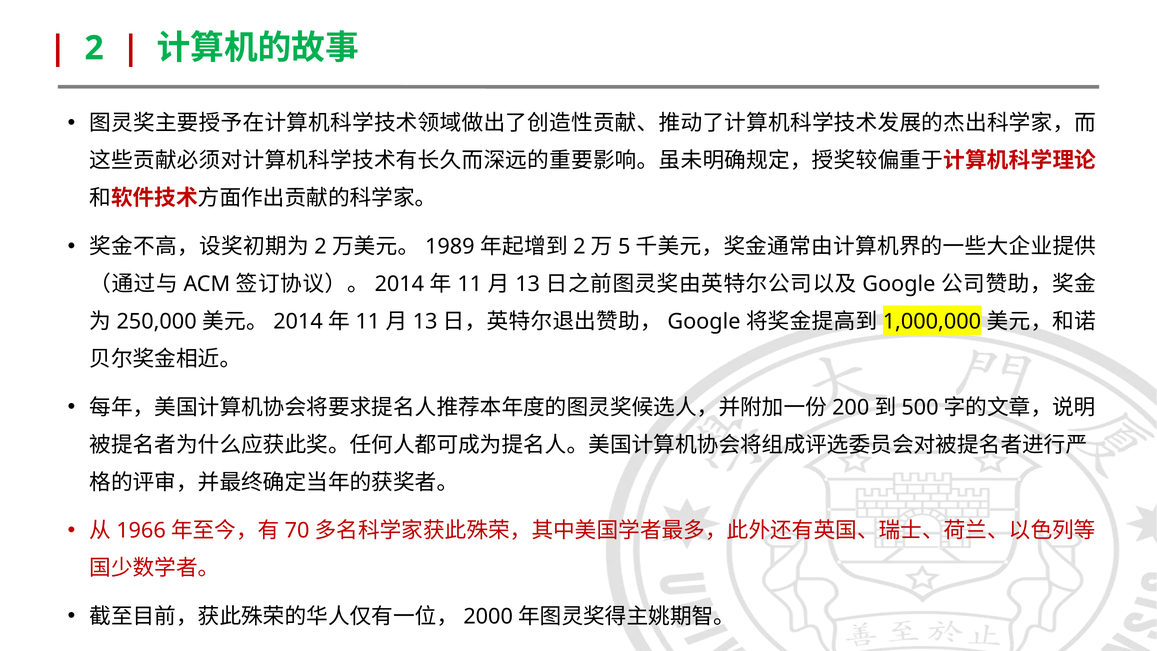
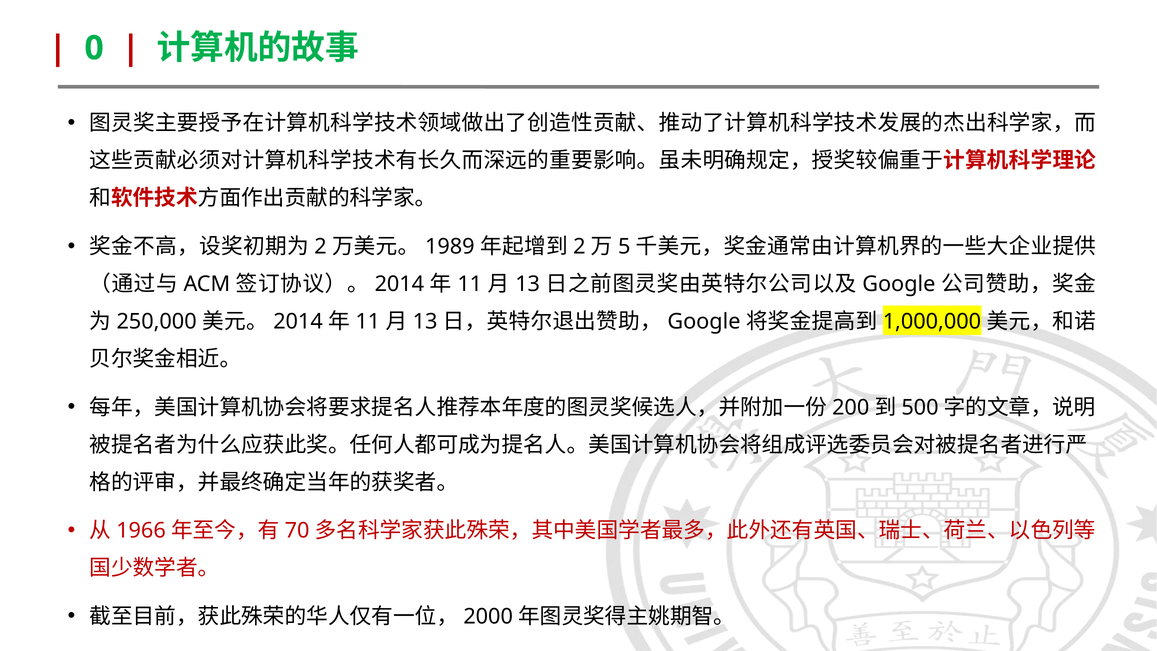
2: 2 -> 0 (94, 48)
